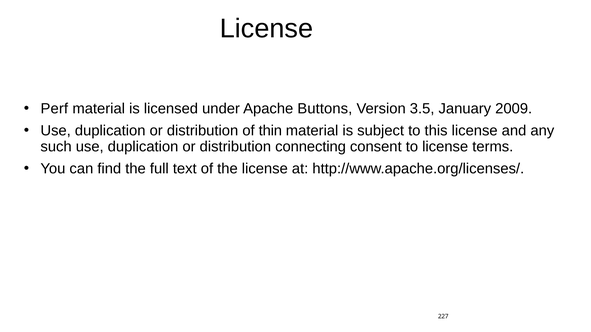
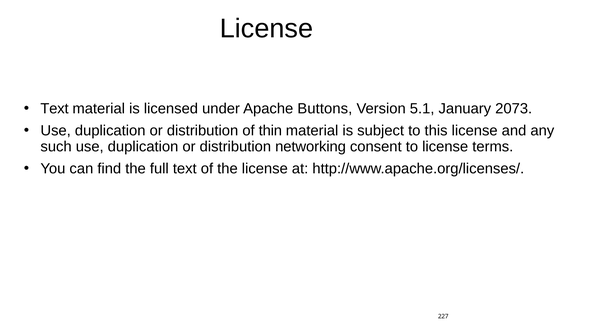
Perf: Perf -> Text (54, 109)
3.5: 3.5 -> 5.1 (422, 109)
2009: 2009 -> 2073 (514, 109)
connecting: connecting -> networking (311, 147)
